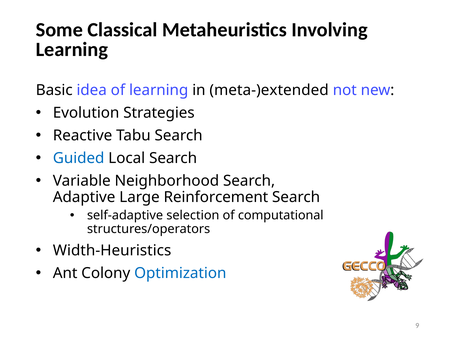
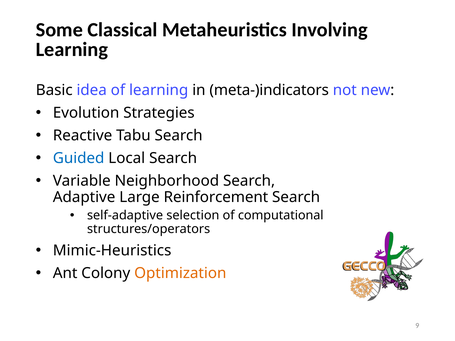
meta-)extended: meta-)extended -> meta-)indicators (269, 90)
Width-Heuristics: Width-Heuristics -> Mimic-Heuristics (112, 251)
Optimization colour: blue -> orange (180, 273)
